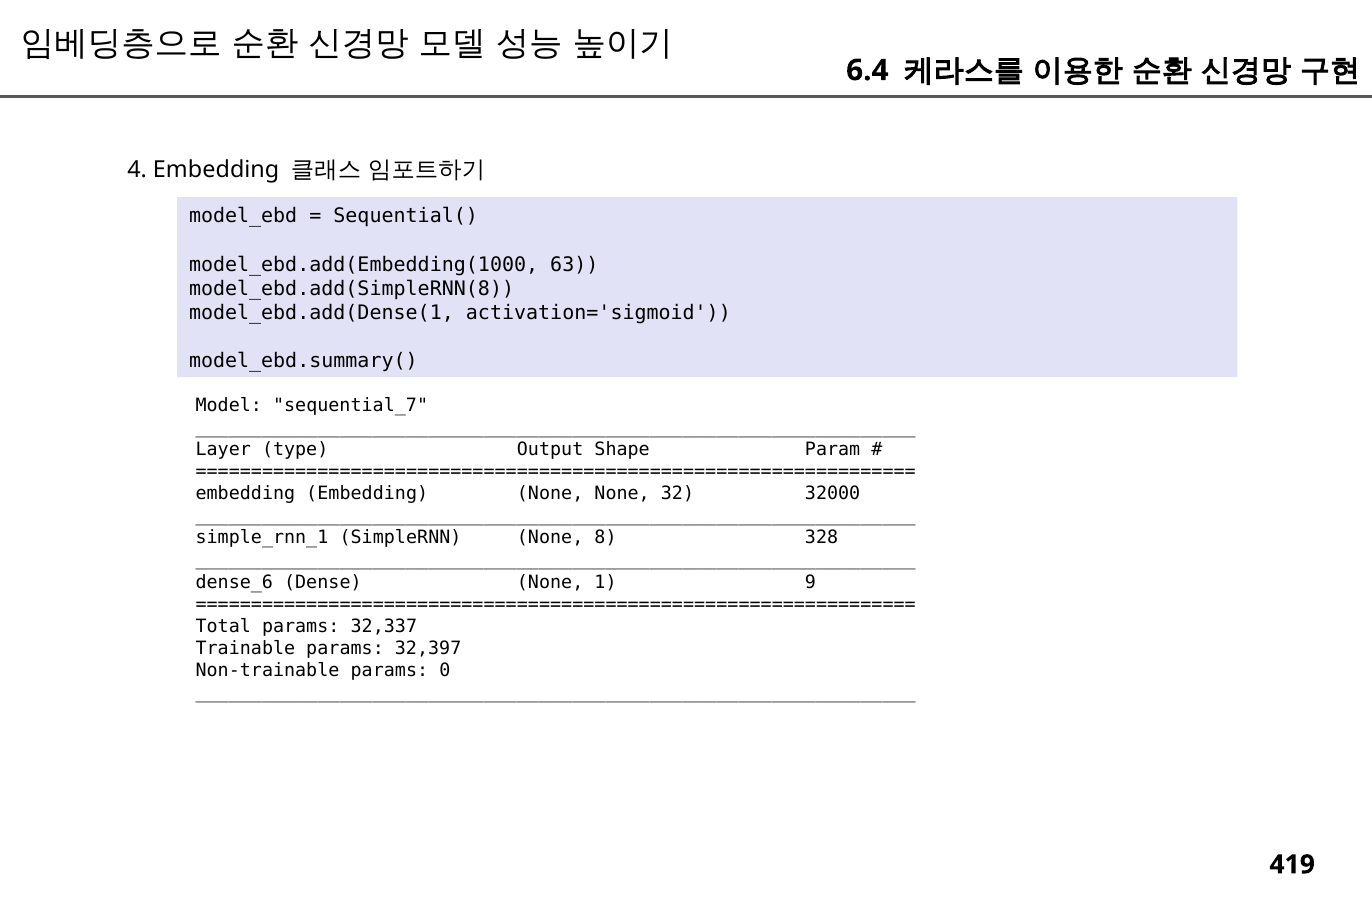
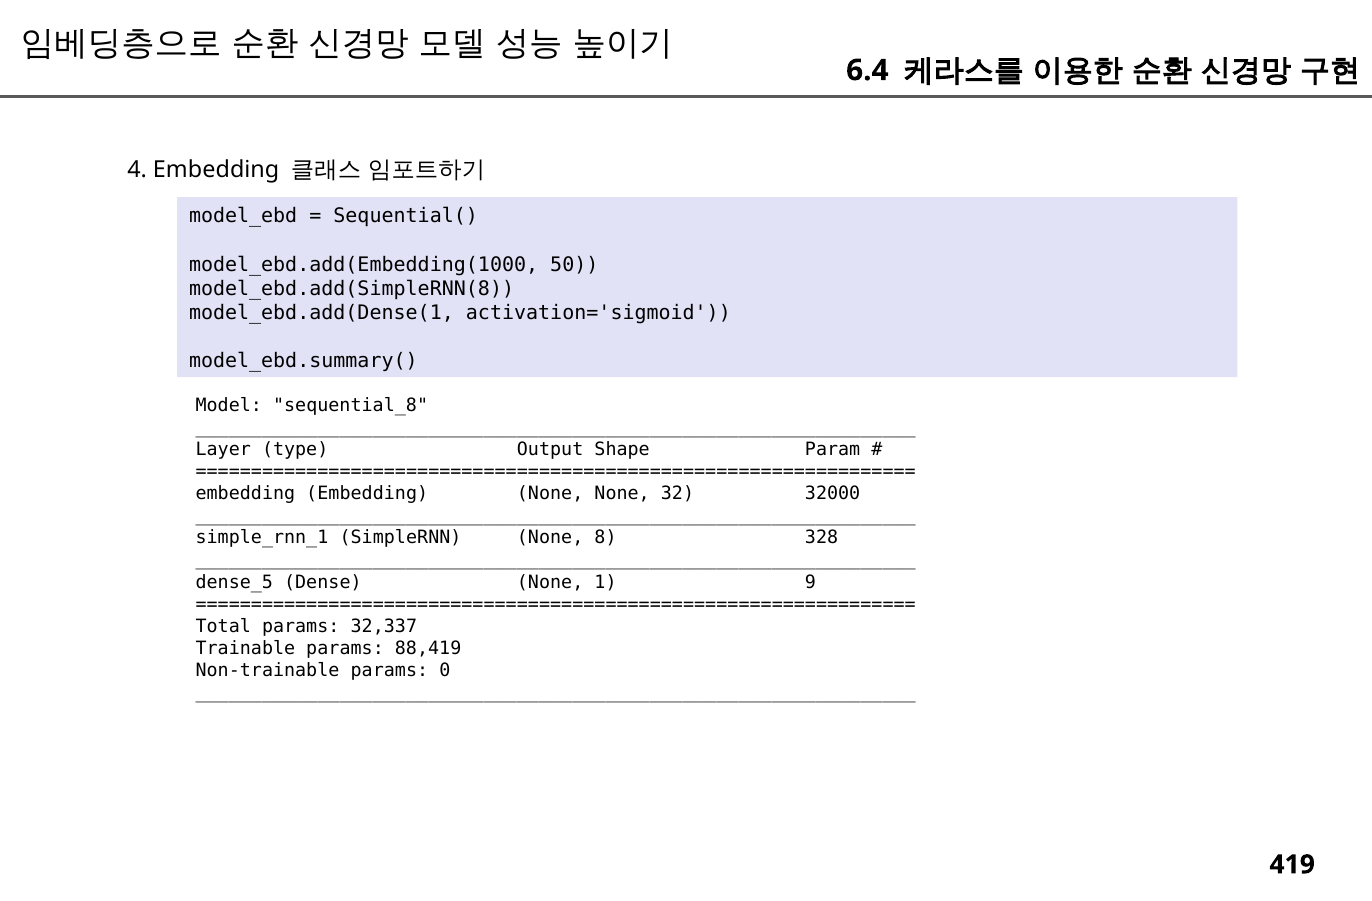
63: 63 -> 50 (574, 264)
sequential_7: sequential_7 -> sequential_8 (351, 406)
dense_6: dense_6 -> dense_5 (234, 582)
32,397: 32,397 -> 88,419 (428, 648)
